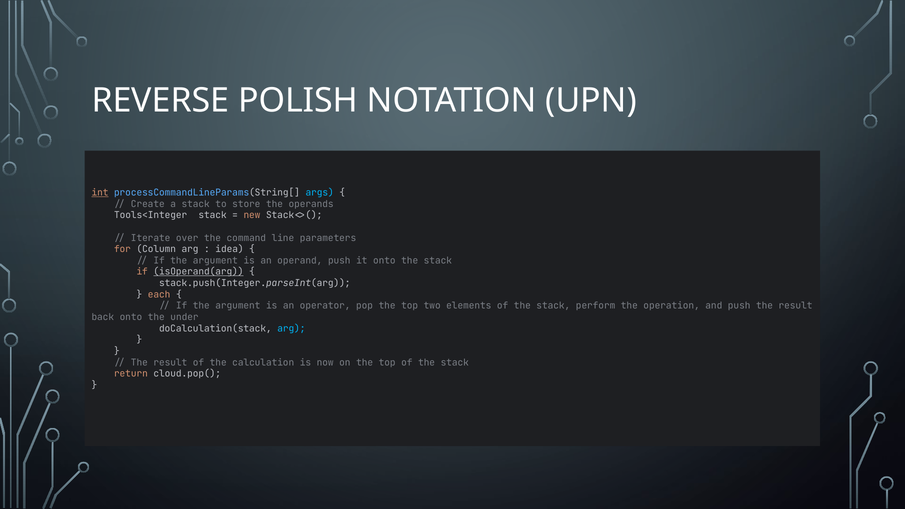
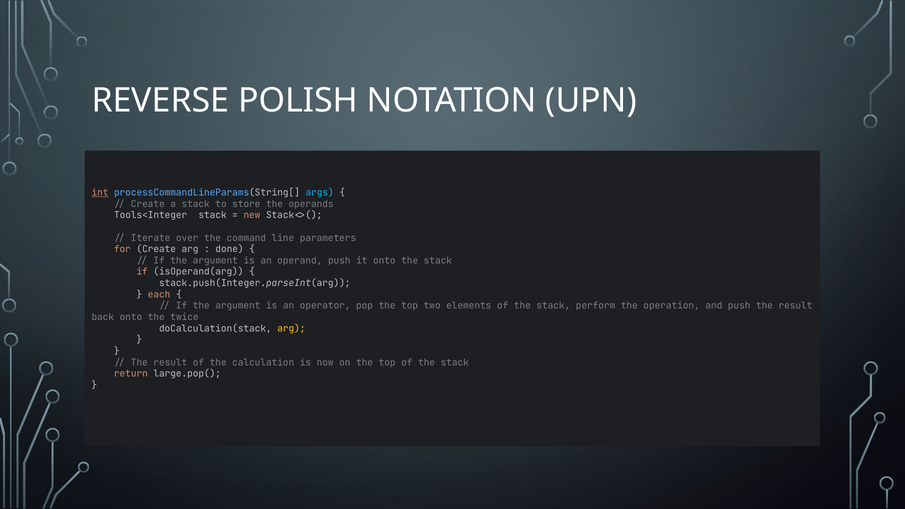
for Column: Column -> Create (156, 249)
idea: idea -> done (229, 249)
isOperand(arg underline: present -> none (198, 272)
under: under -> twice (184, 317)
arg colour: light blue -> yellow (291, 329)
cloud.pop(: cloud.pop( -> large.pop( (187, 374)
